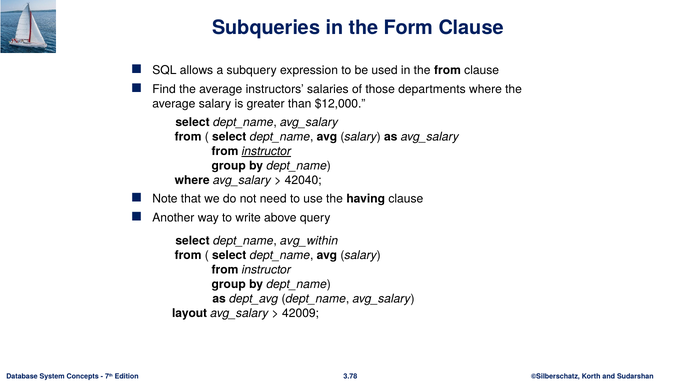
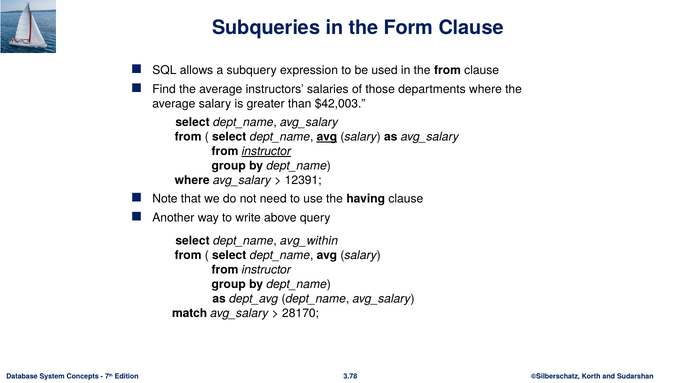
$12,000: $12,000 -> $42,003 (340, 104)
avg underline: none -> present (327, 137)
42040: 42040 -> 12391 (303, 180)
layout: layout -> match (190, 313)
42009: 42009 -> 28170 (301, 313)
